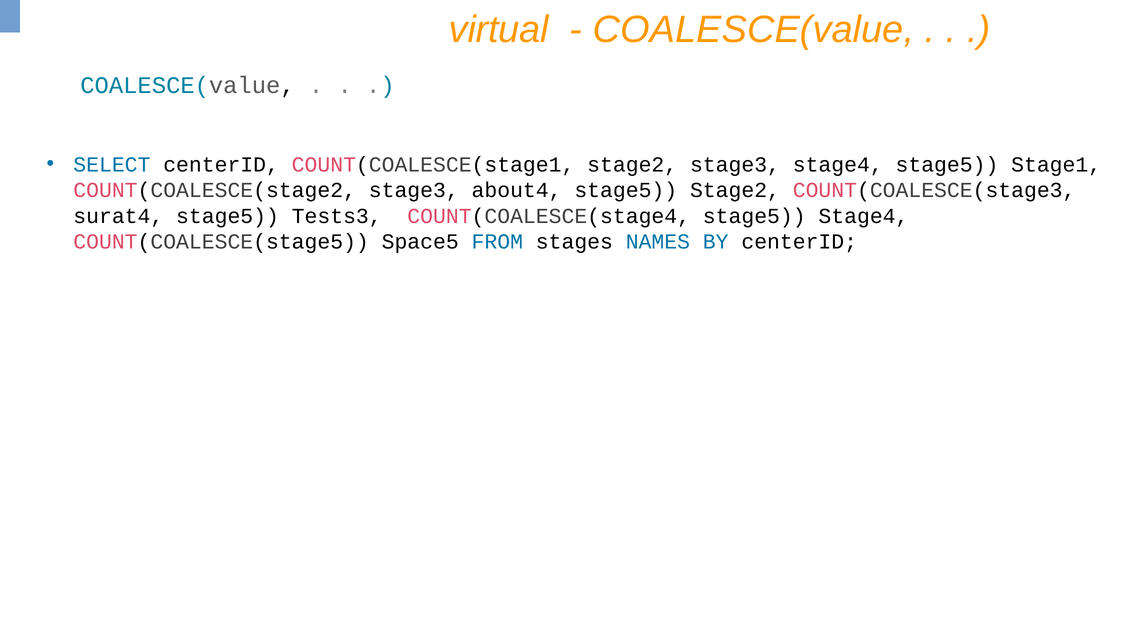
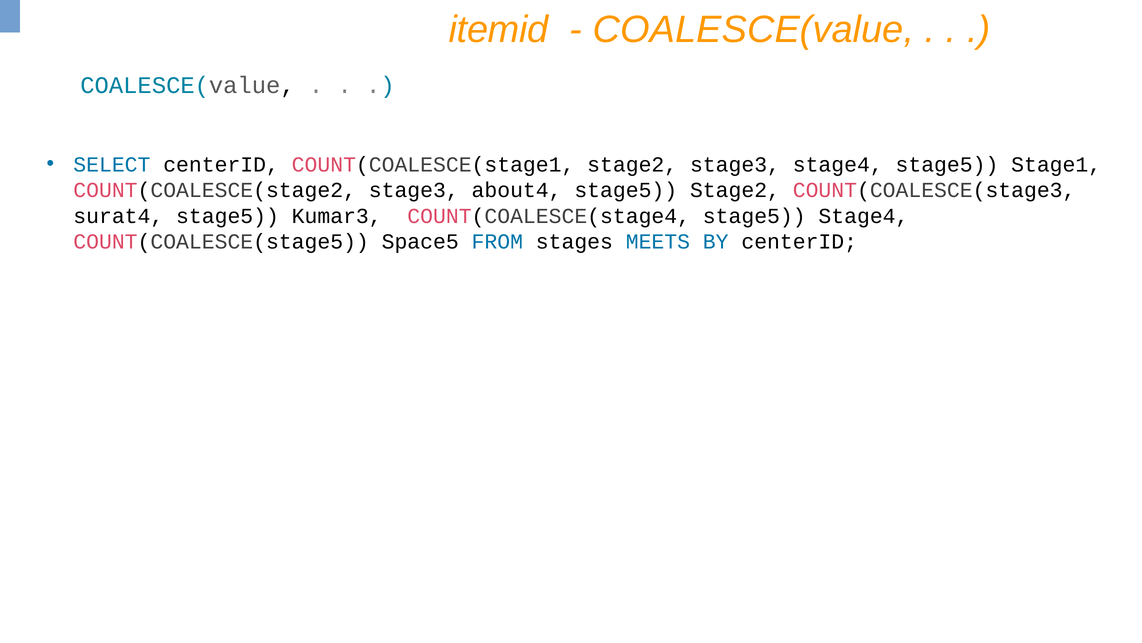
virtual: virtual -> itemid (499, 30)
Tests3: Tests3 -> Kumar3 (337, 216)
NAMES: NAMES -> MEETS (658, 241)
